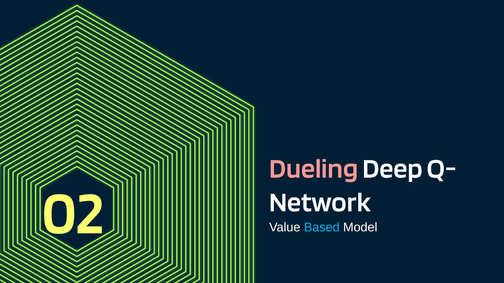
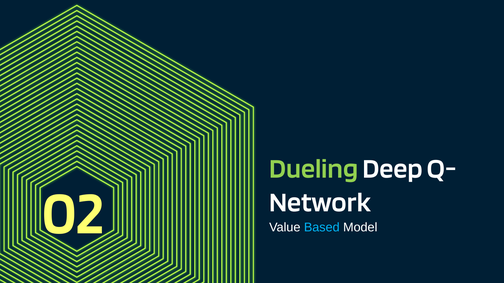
Dueling colour: pink -> light green (314, 169)
